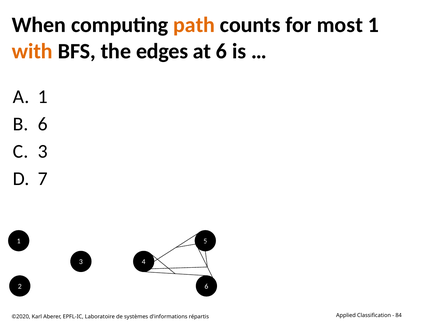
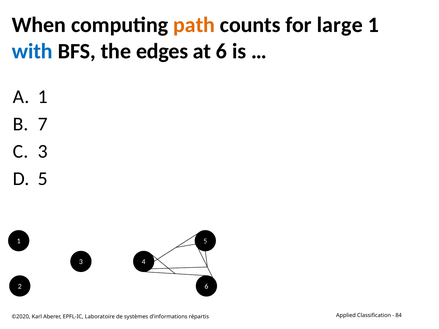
most: most -> large (340, 25)
with colour: orange -> blue (32, 51)
6: 6 -> 7 (43, 124)
7: 7 -> 5 (43, 179)
